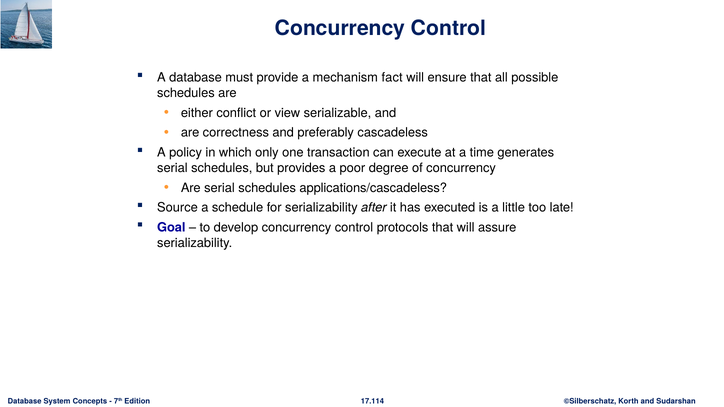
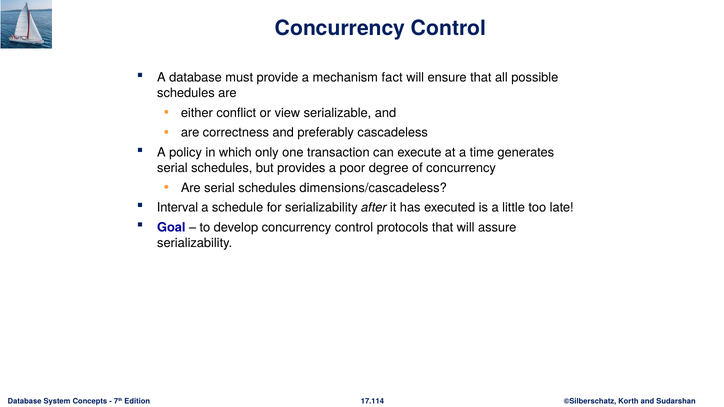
applications/cascadeless: applications/cascadeless -> dimensions/cascadeless (373, 188)
Source: Source -> Interval (178, 208)
